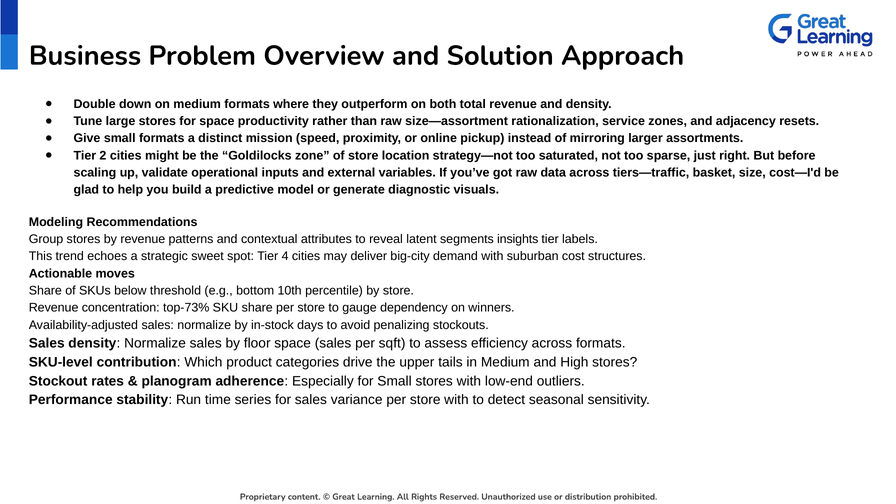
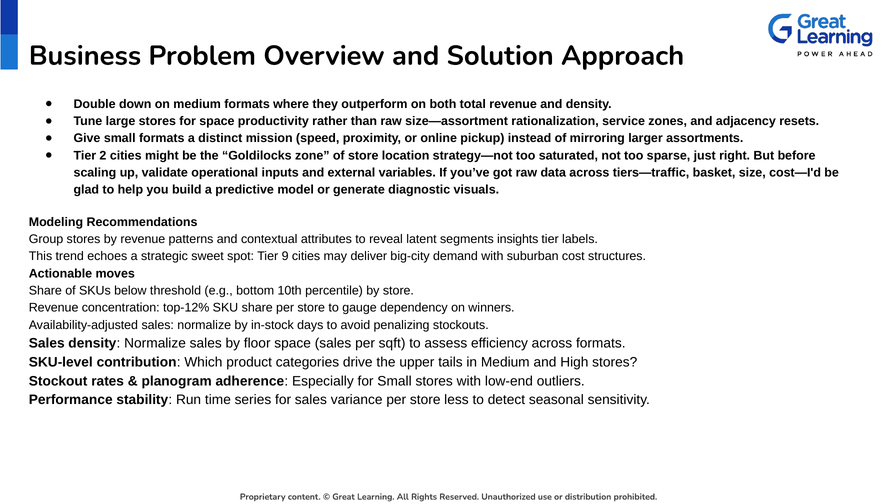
4: 4 -> 9 (285, 256)
top-73%: top-73% -> top-12% (186, 308)
store with: with -> less (456, 400)
